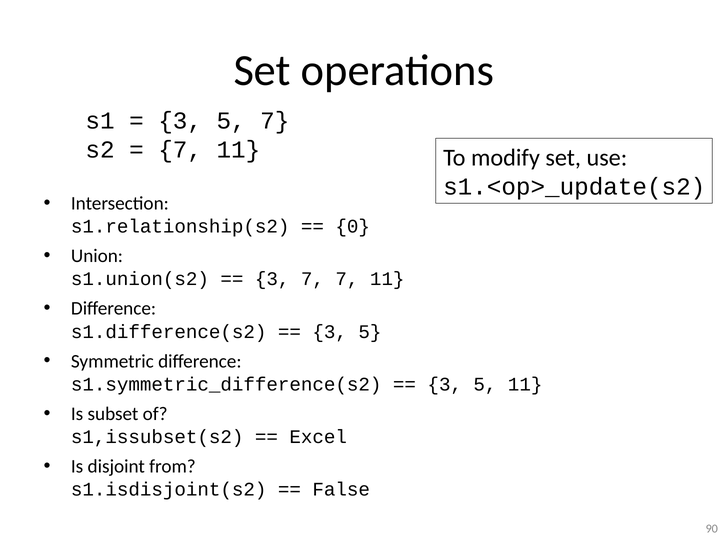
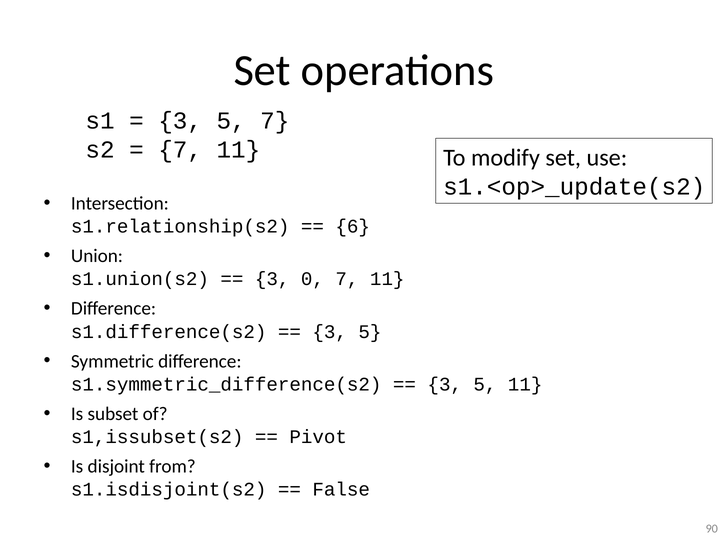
0: 0 -> 6 (353, 227)
3 7: 7 -> 0 (312, 279)
Excel: Excel -> Pivot (318, 437)
